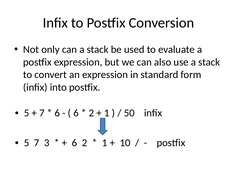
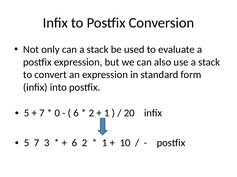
6: 6 -> 0 (57, 113)
50: 50 -> 20 (129, 113)
